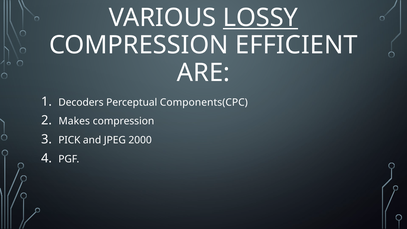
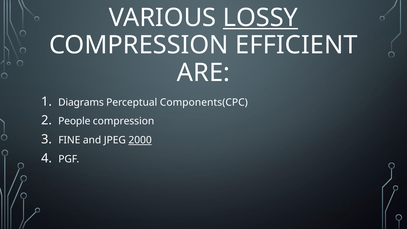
Decoders: Decoders -> Diagrams (81, 102)
Makes: Makes -> People (74, 121)
PICK: PICK -> FINE (69, 140)
2000 underline: none -> present (140, 140)
